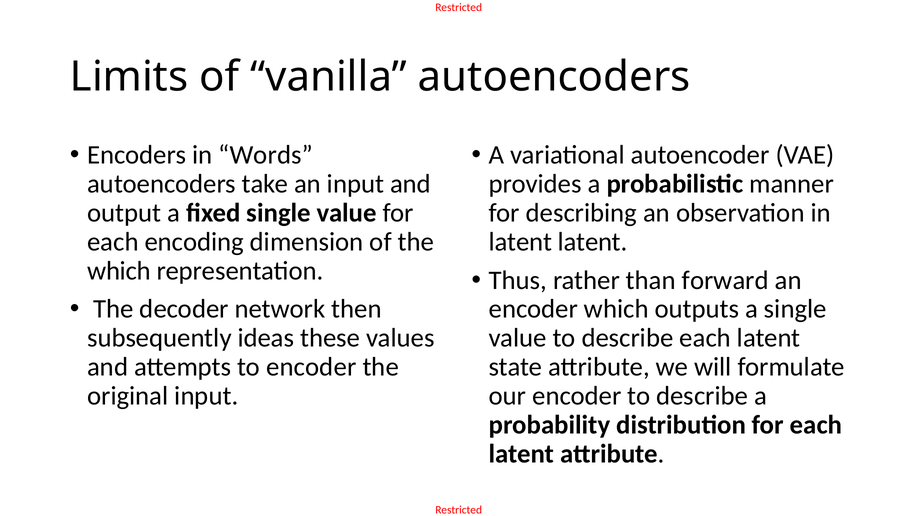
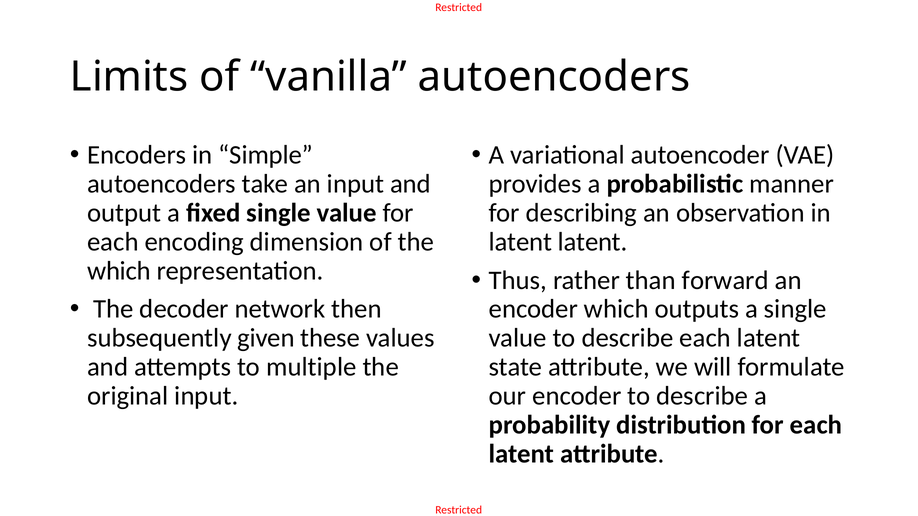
Words: Words -> Simple (266, 155)
ideas: ideas -> given (266, 338)
to encoder: encoder -> multiple (311, 367)
